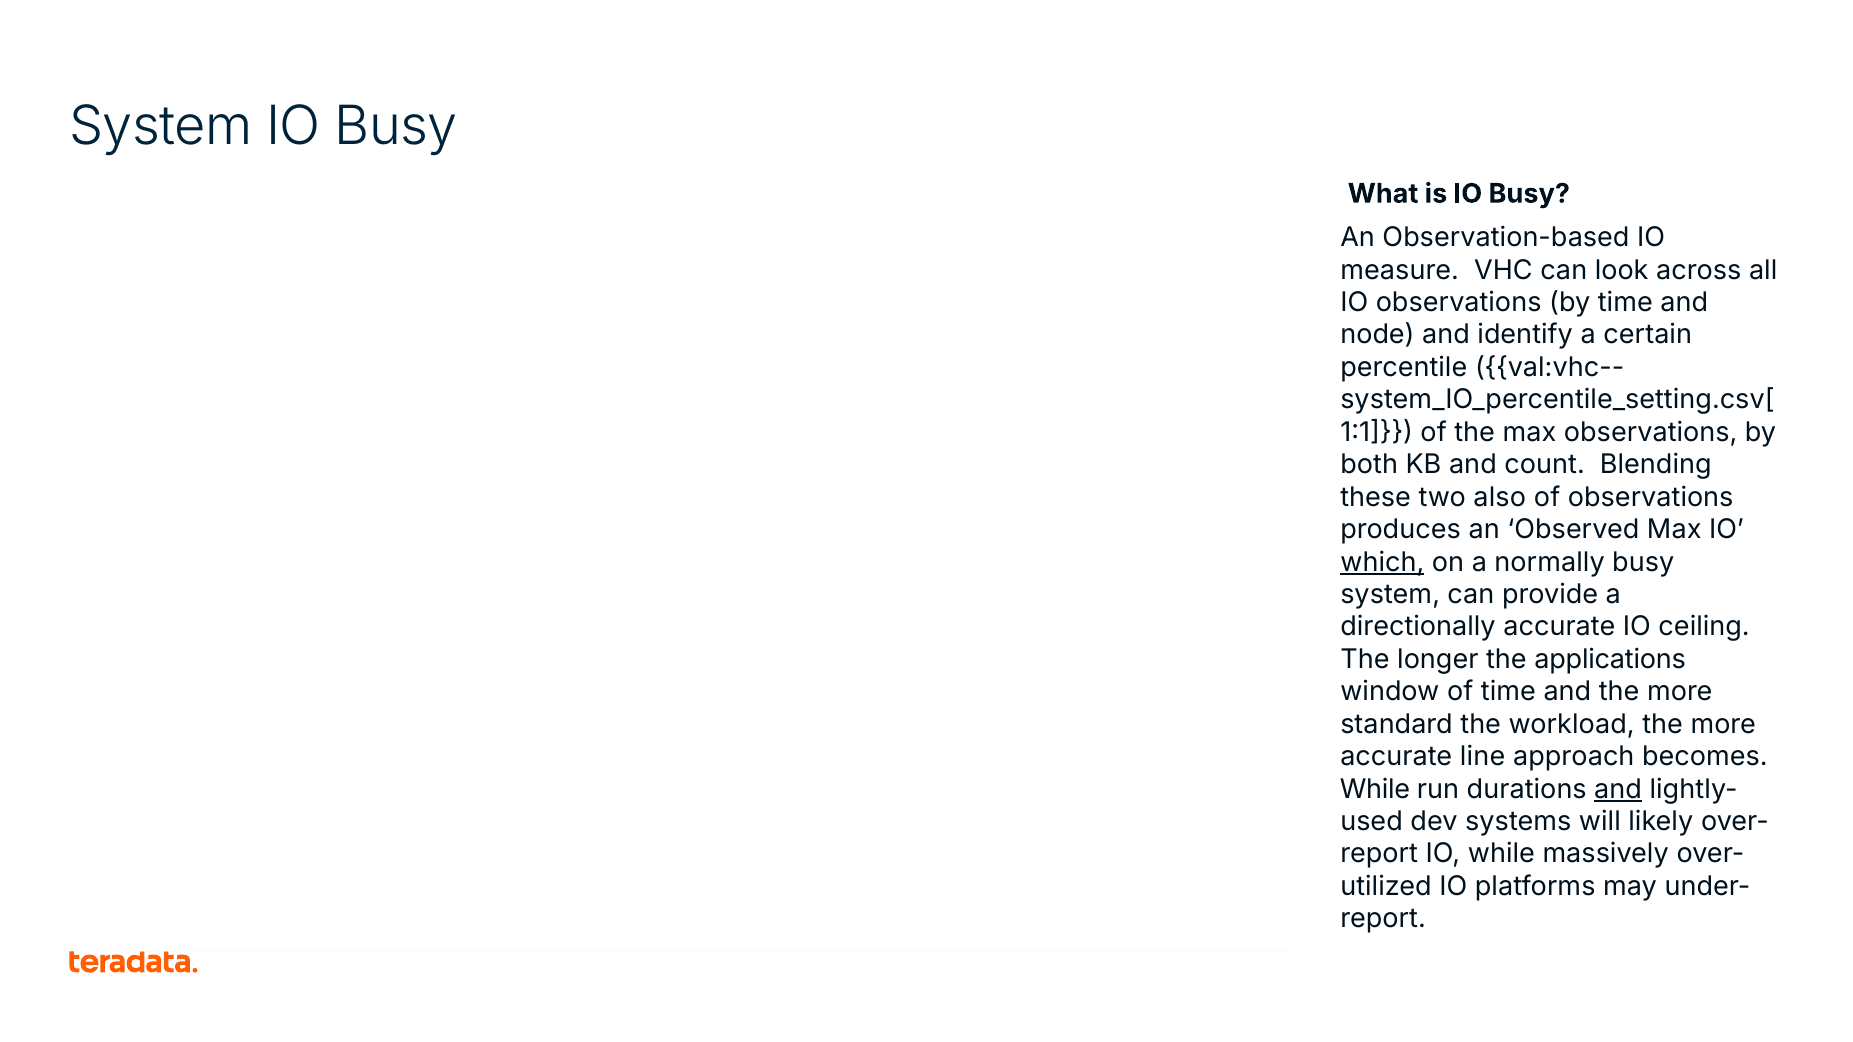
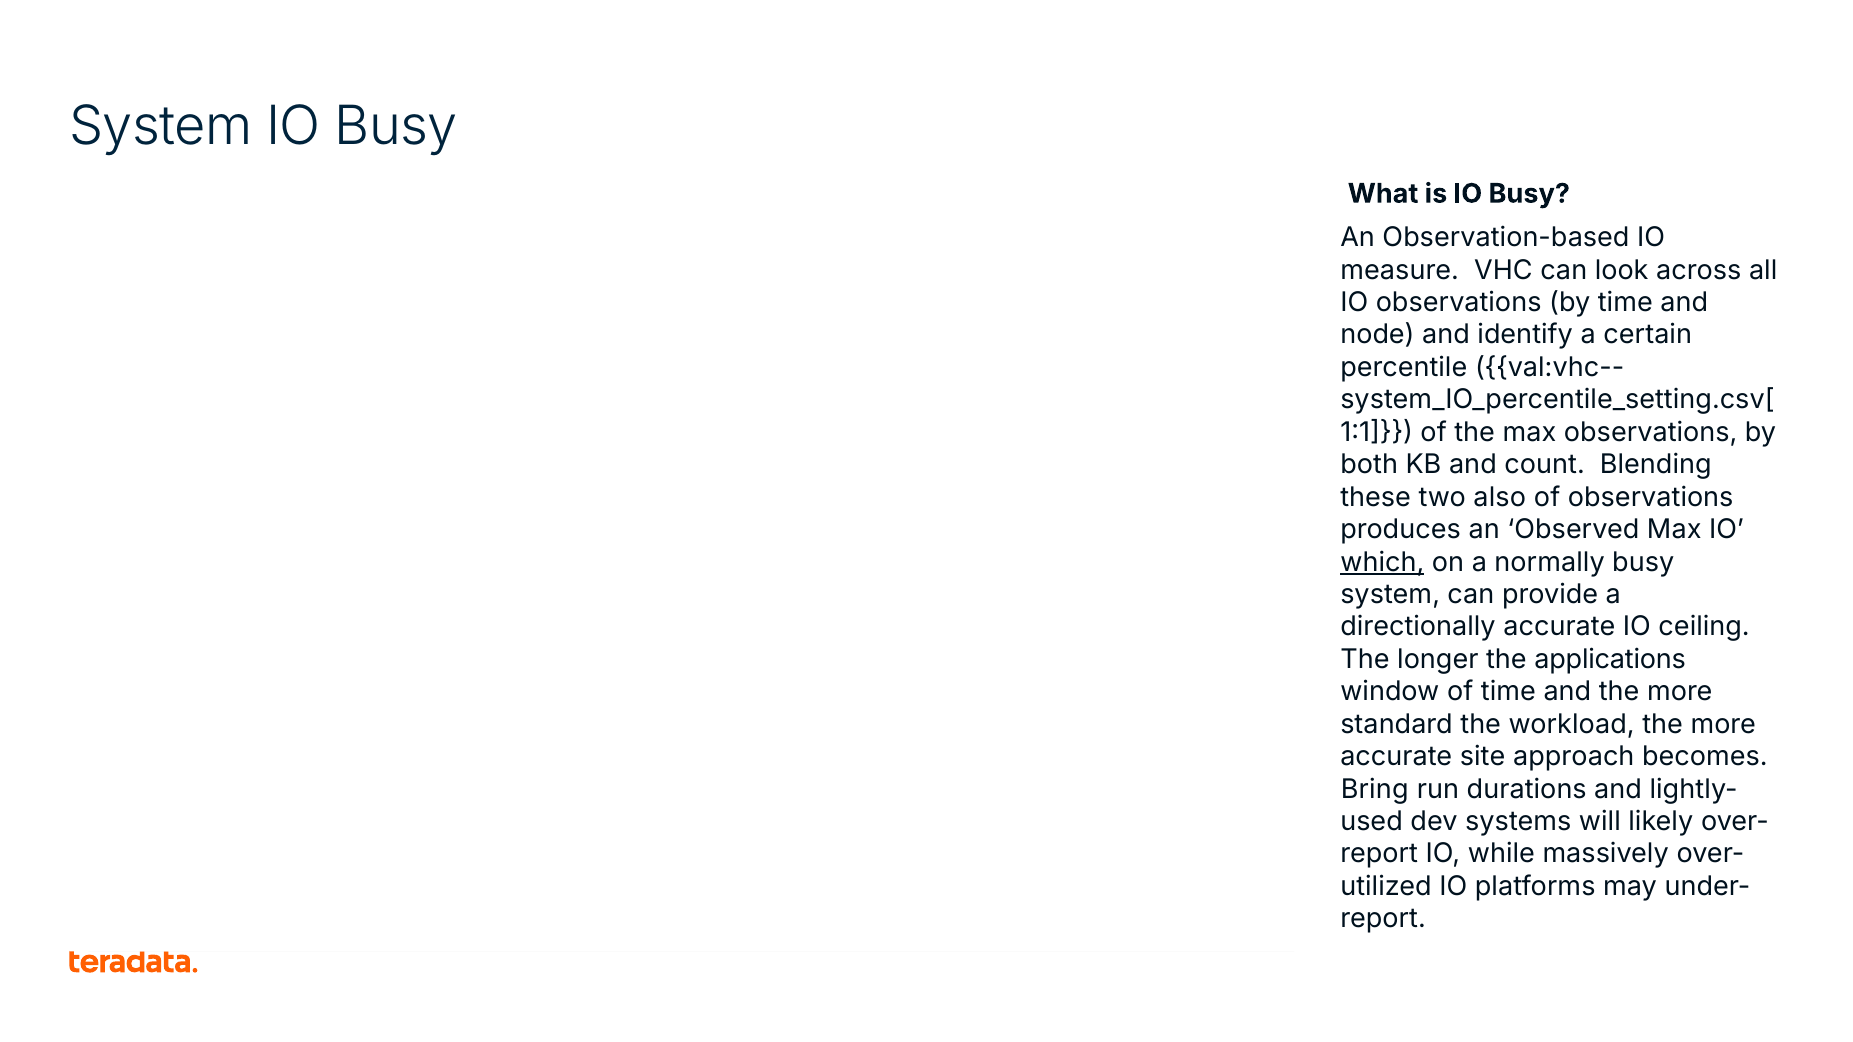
line: line -> site (1483, 757)
While: While -> Bring (1375, 789)
and underline: present -> none (1618, 789)
